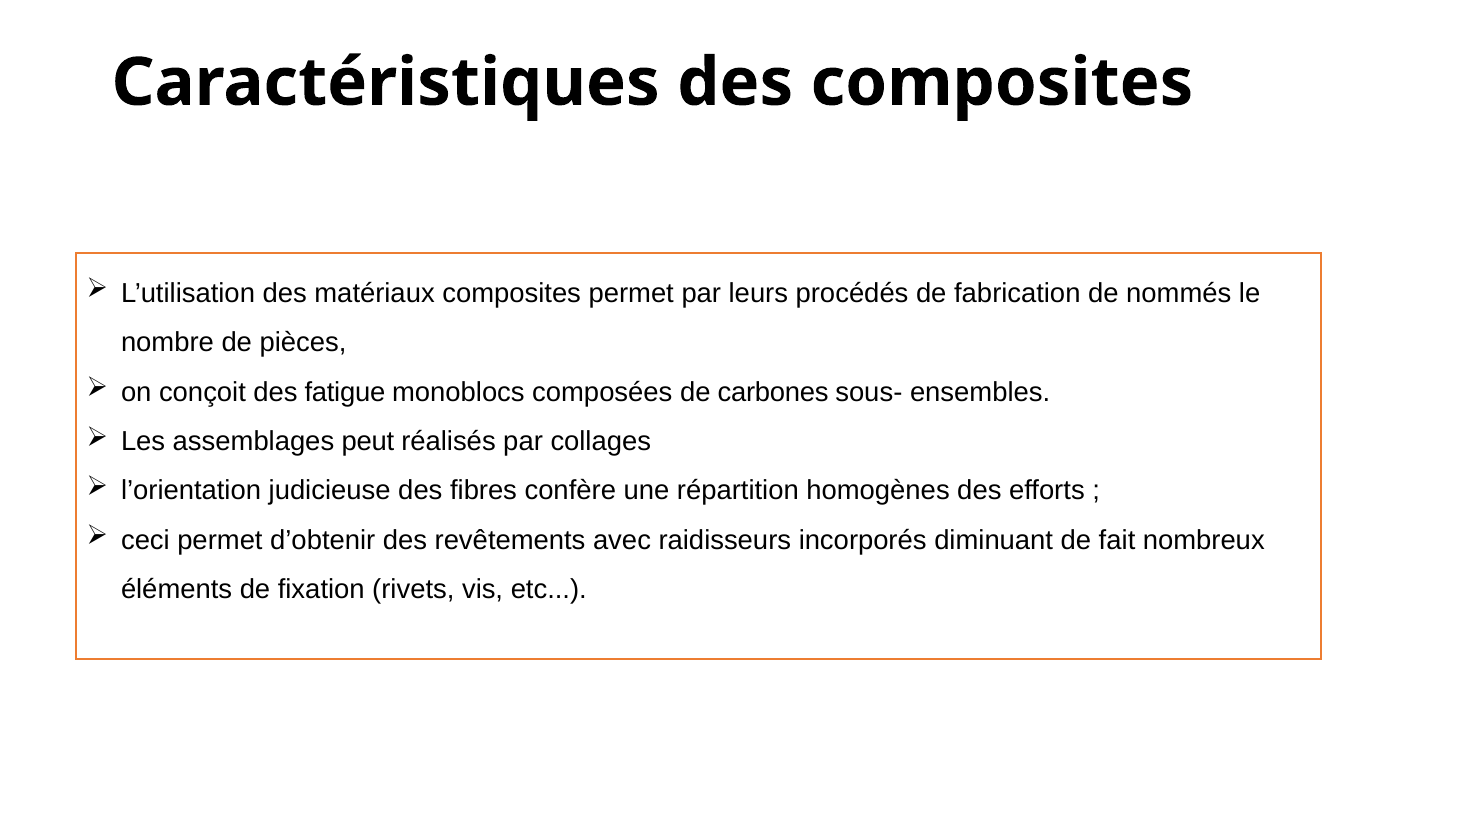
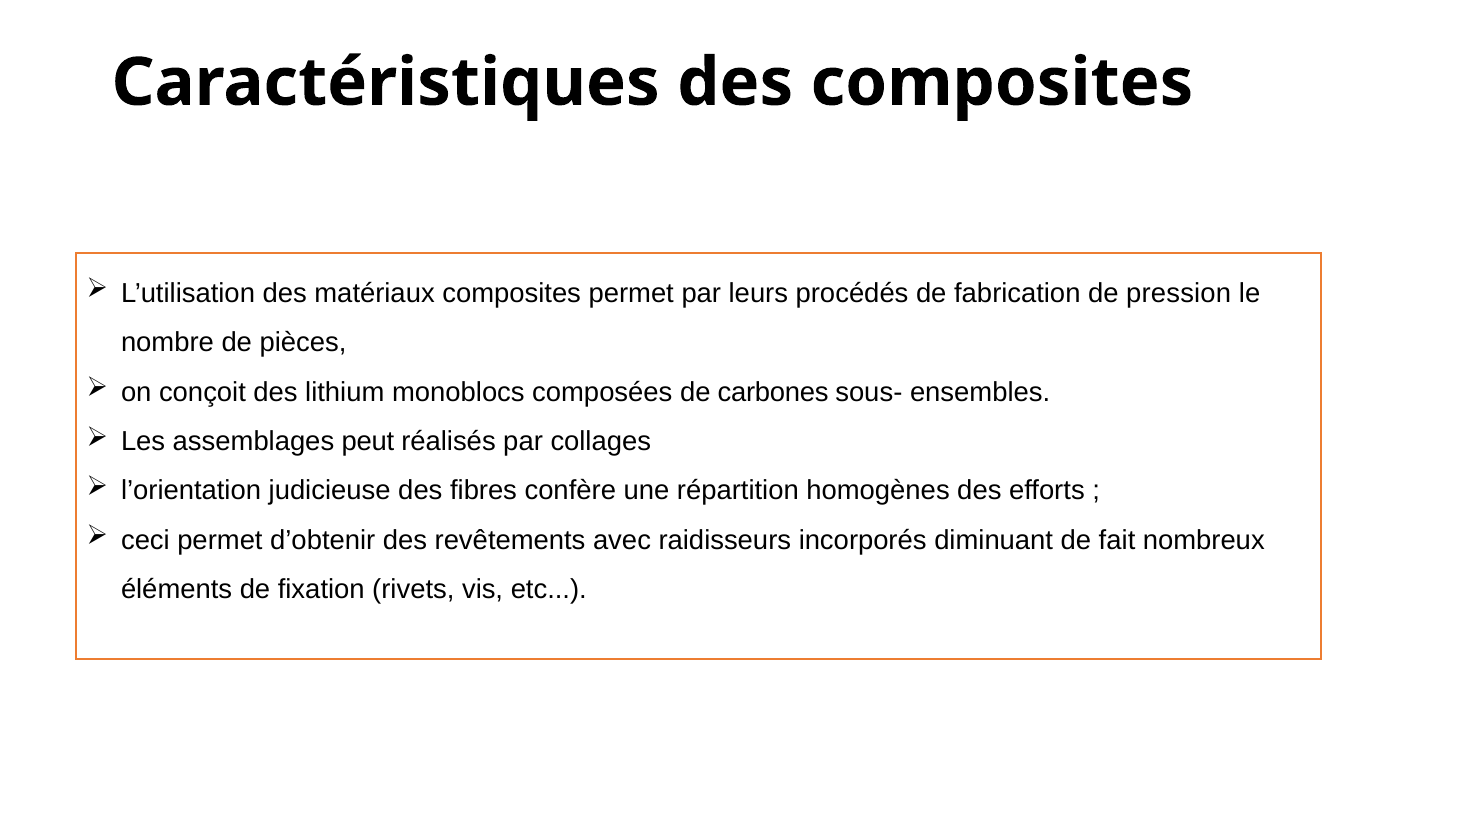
nommés: nommés -> pression (1179, 293)
fatigue: fatigue -> lithium (345, 392)
